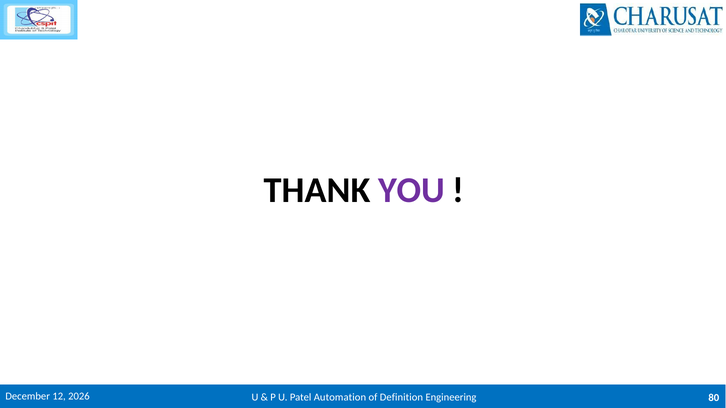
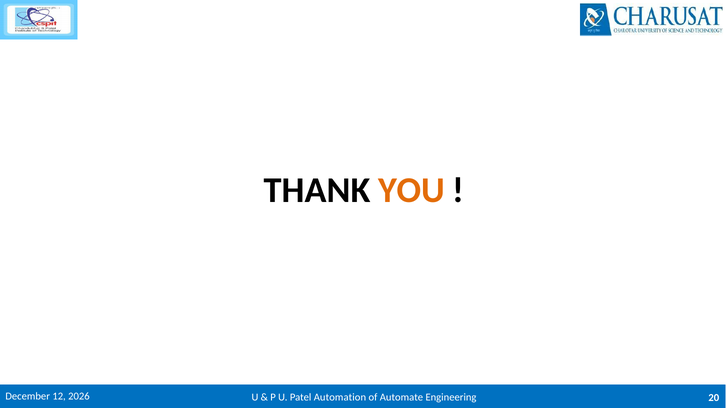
YOU colour: purple -> orange (412, 190)
Definition: Definition -> Automate (401, 398)
80: 80 -> 20 (714, 398)
